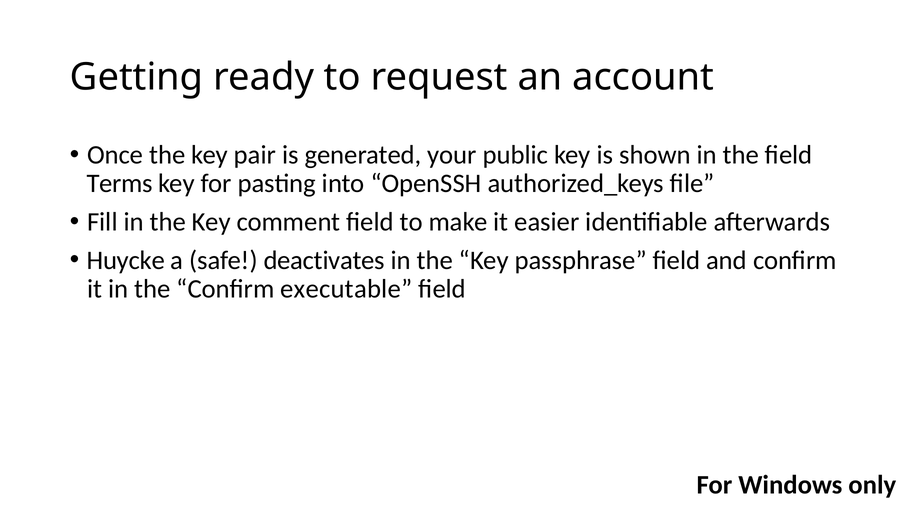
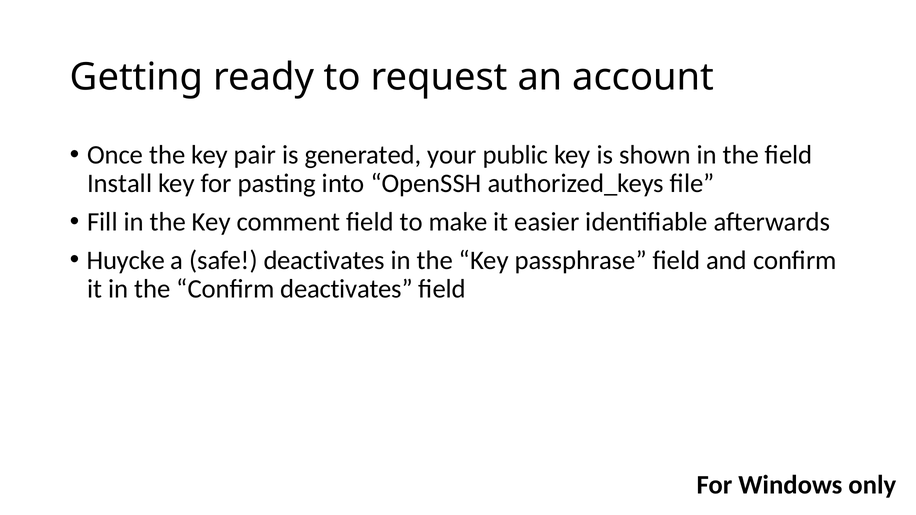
Terms: Terms -> Install (120, 184)
Confirm executable: executable -> deactivates (347, 289)
